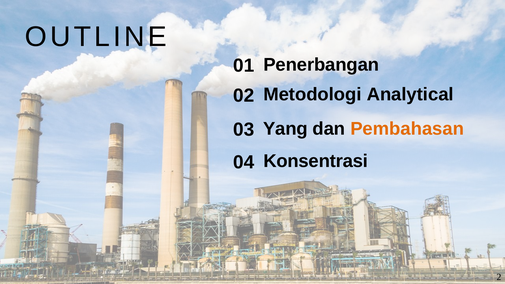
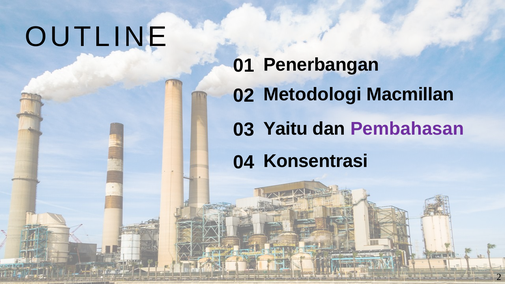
Analytical: Analytical -> Macmillan (410, 95)
Yang: Yang -> Yaitu (285, 129)
Pembahasan colour: orange -> purple (407, 129)
